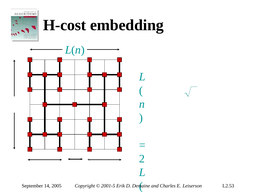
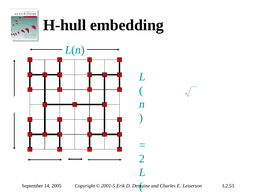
H-cost: H-cost -> H-hull (65, 25)
